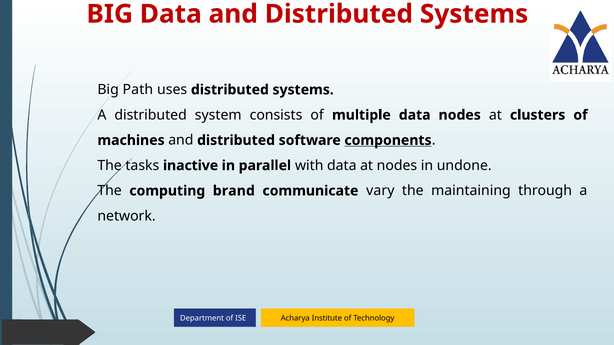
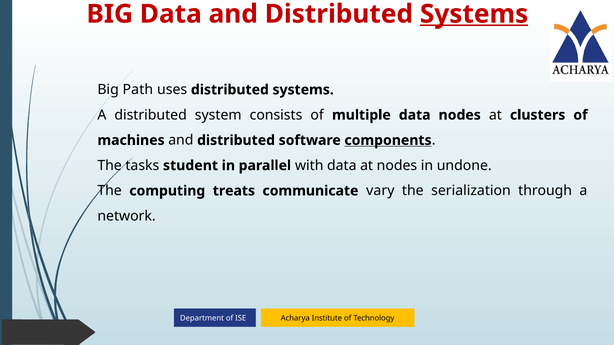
Systems underline: none -> present (474, 14)
inactive: inactive -> student (190, 166)
brand: brand -> treats (234, 191)
maintaining: maintaining -> serialization (471, 191)
